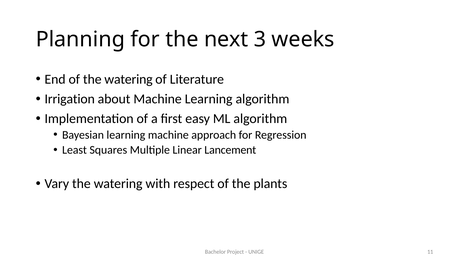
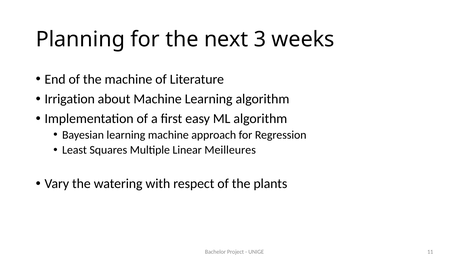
of the watering: watering -> machine (128, 79)
Lancement: Lancement -> Meilleures (230, 150)
